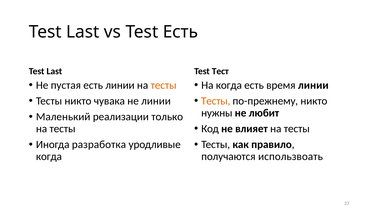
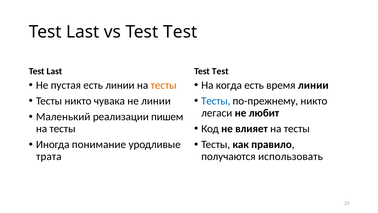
vs Test Есть: Есть -> Test (180, 32)
Тест: Тест -> Test (220, 71)
Тесты colour: orange -> blue (216, 101)
нужны: нужны -> легаси (217, 113)
только: только -> пишем (167, 117)
разработка: разработка -> понимание (99, 144)
когда: когда -> трата (49, 156)
использвоать: использвоать -> использовать (290, 156)
